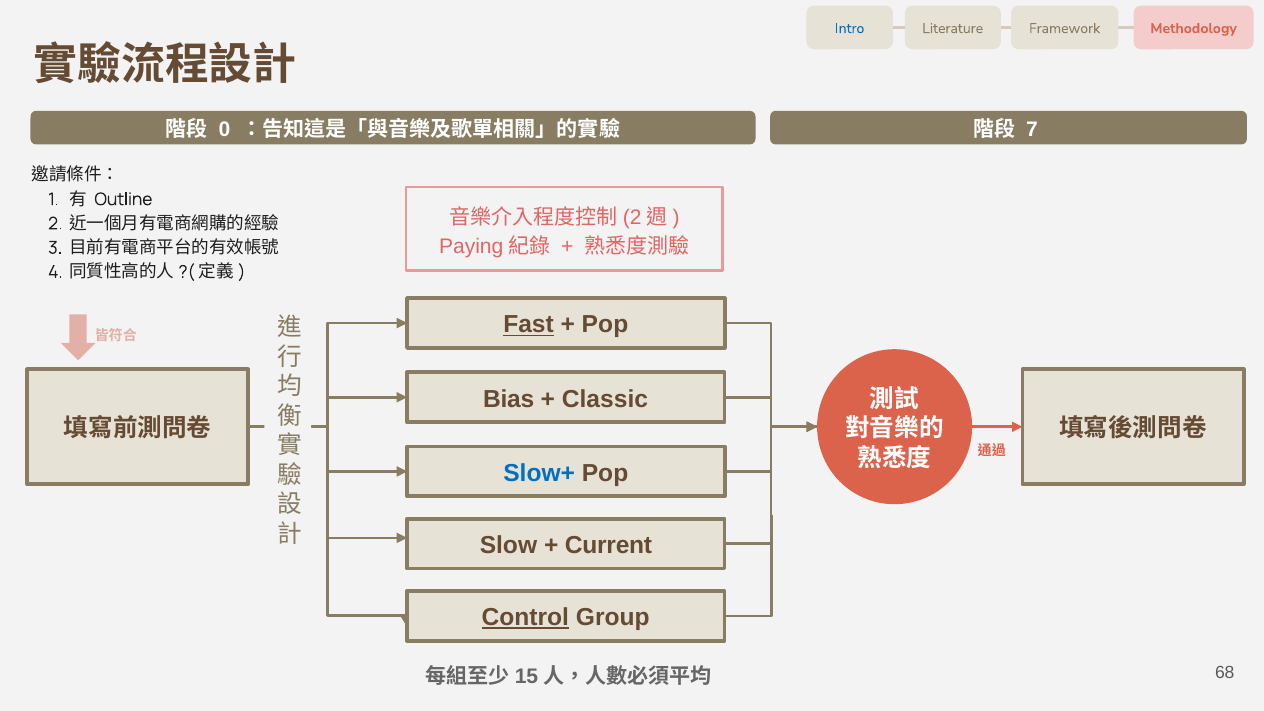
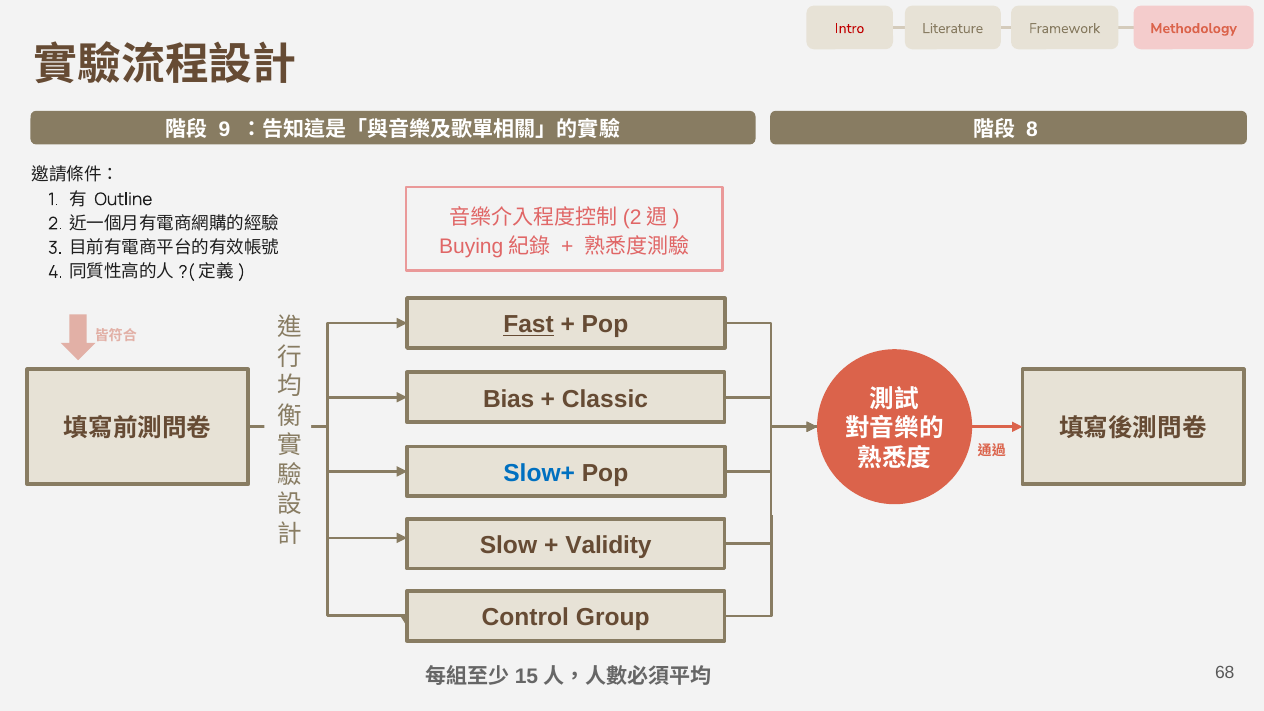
Intro colour: blue -> red (850, 28)
0: 0 -> 9 (224, 129)
7: 7 -> 8 (1032, 129)
Paying: Paying -> Buying (471, 246)
Current: Current -> Validity (608, 545)
Control underline: present -> none (525, 618)
